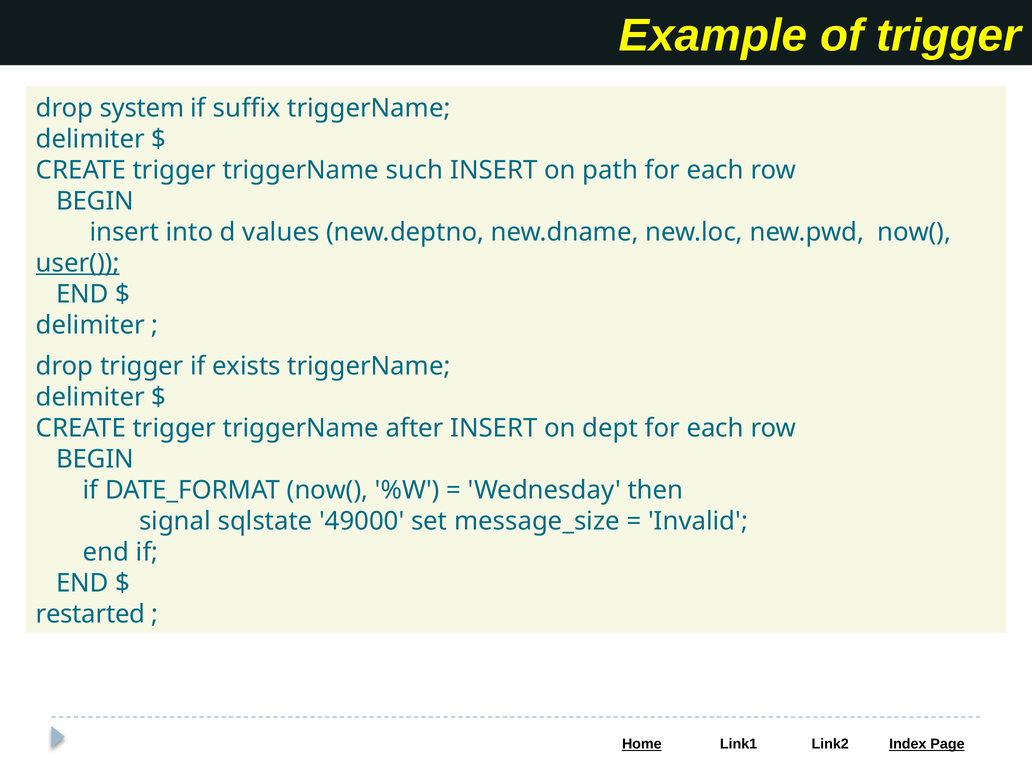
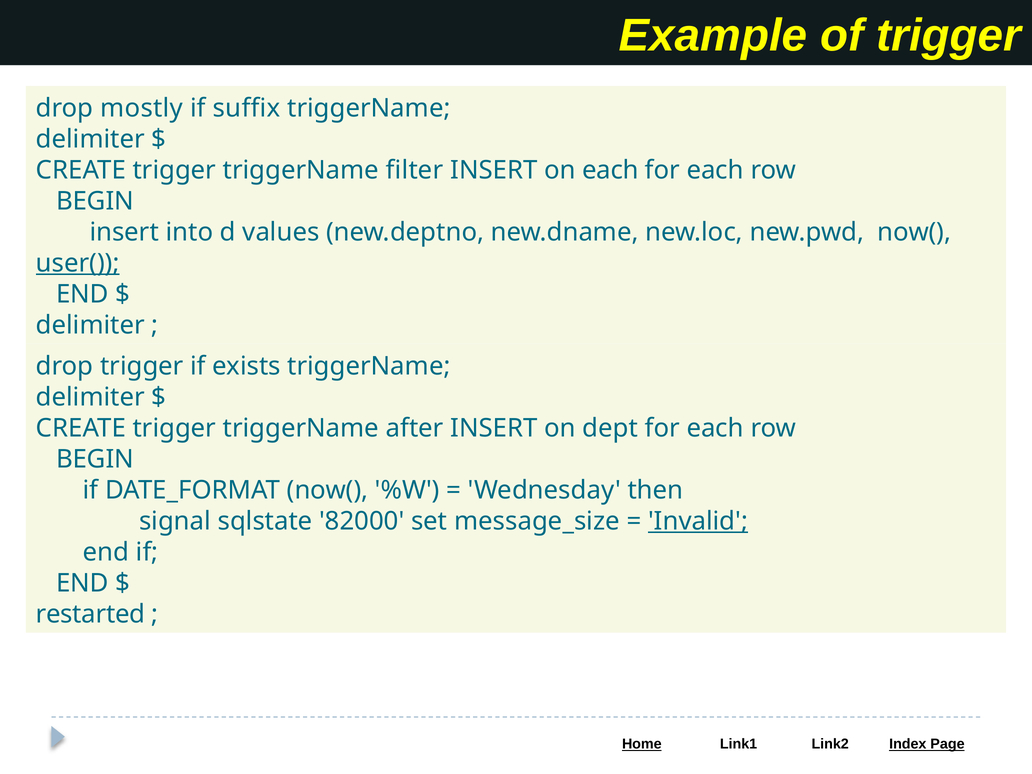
system: system -> mostly (142, 108)
such: such -> filter (415, 170)
on path: path -> each (610, 170)
49000: 49000 -> 82000 (362, 521)
Invalid underline: none -> present (698, 521)
